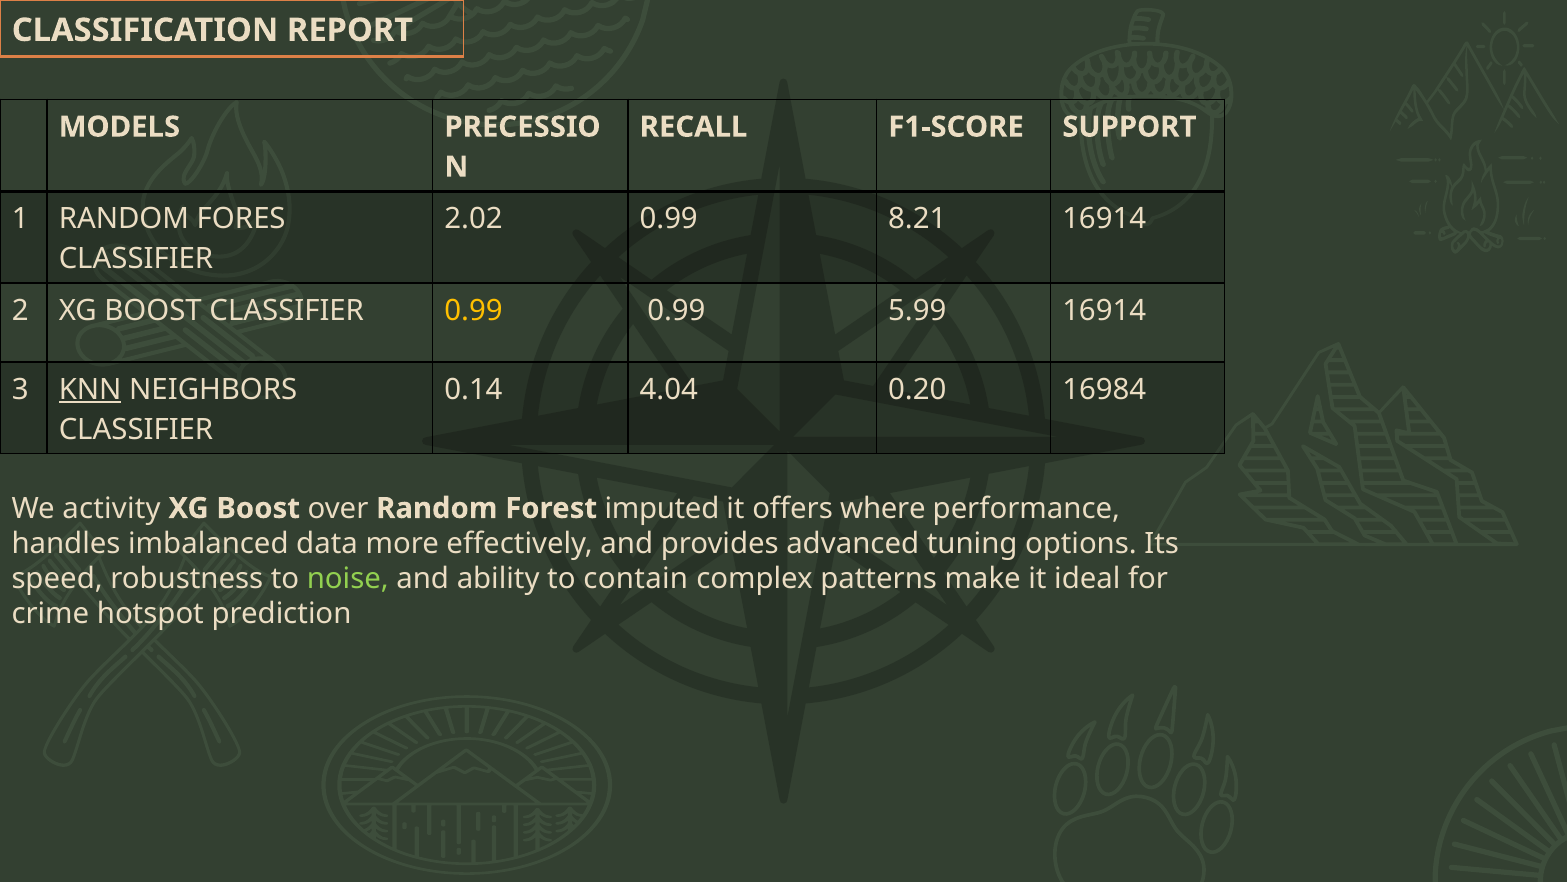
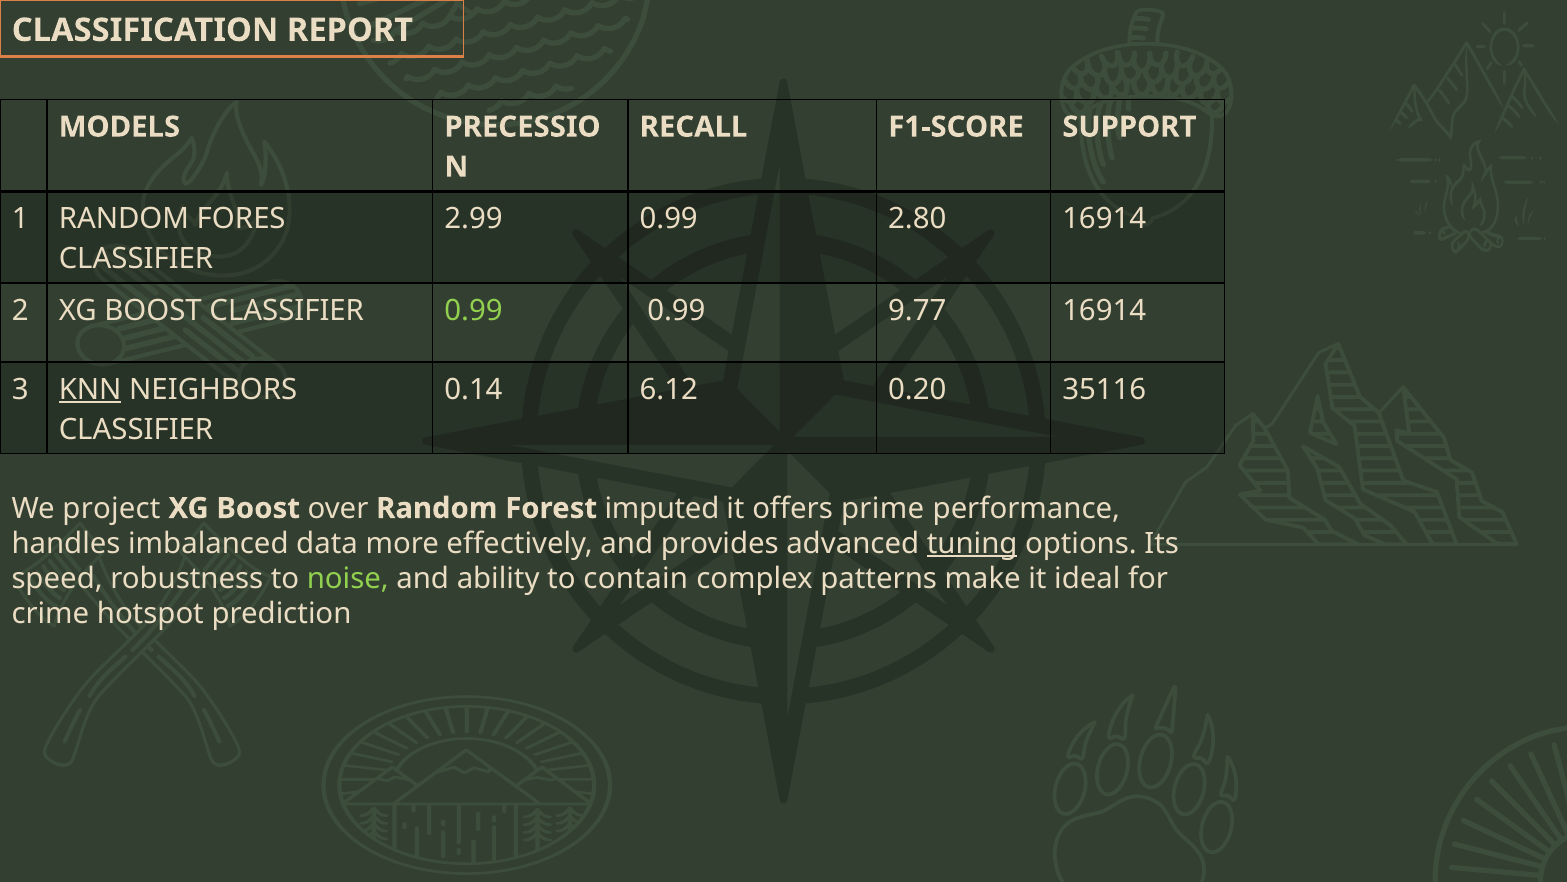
2.02: 2.02 -> 2.99 (474, 219)
8.21: 8.21 -> 2.80 (917, 219)
0.99 colour: yellow -> light green (474, 310)
5.99: 5.99 -> 9.77 (917, 310)
4.04: 4.04 -> 6.12 (669, 389)
16984: 16984 -> 35116 (1104, 389)
activity: activity -> project (112, 508)
where: where -> prime (883, 508)
tuning underline: none -> present (972, 543)
